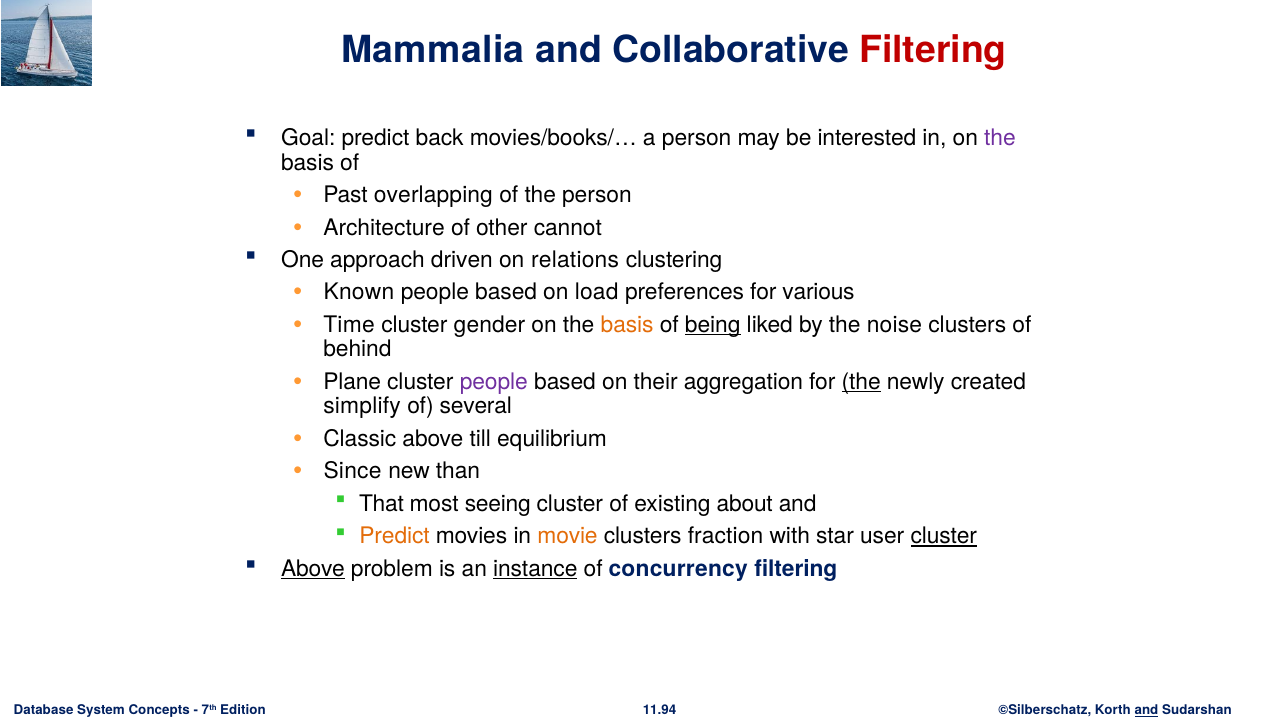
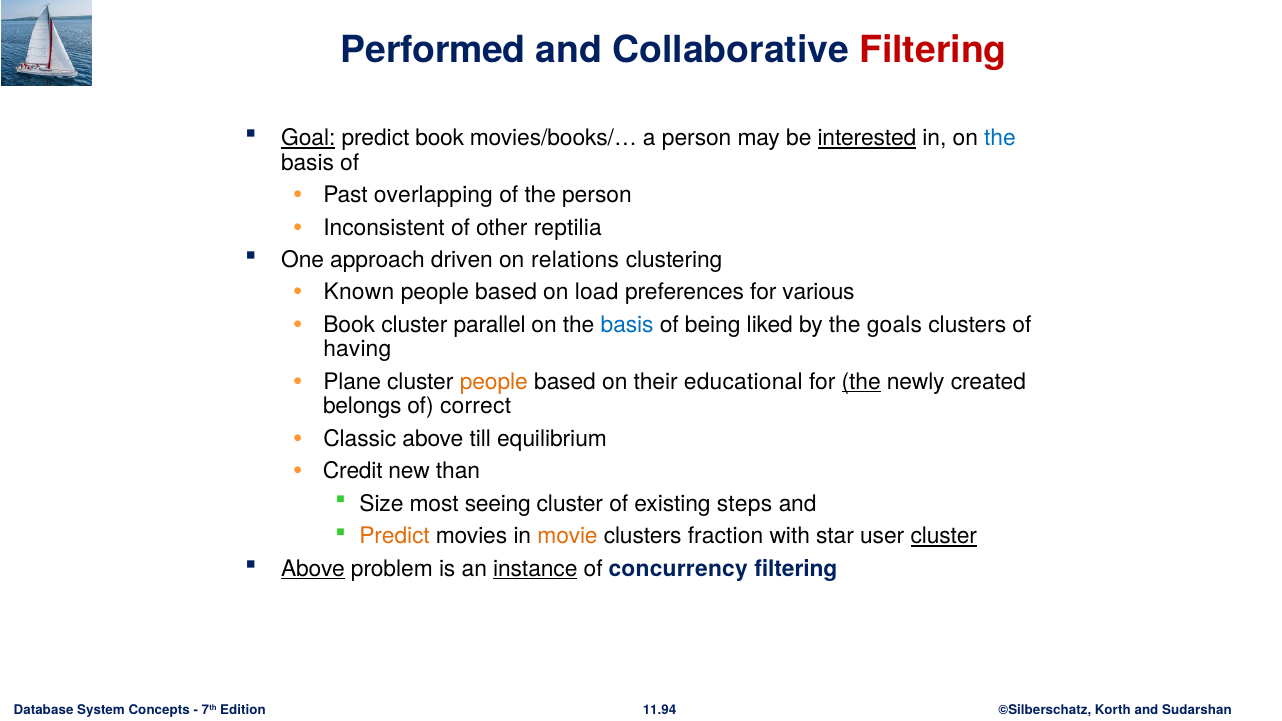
Mammalia: Mammalia -> Performed (433, 50)
Goal underline: none -> present (308, 138)
predict back: back -> book (440, 138)
interested underline: none -> present (867, 138)
the colour: purple -> blue (1000, 138)
Architecture: Architecture -> Inconsistent (384, 228)
cannot: cannot -> reptilia (568, 228)
Time: Time -> Book (349, 325)
gender: gender -> parallel (490, 325)
basis colour: orange -> blue (627, 325)
being underline: present -> none (713, 325)
noise: noise -> goals (894, 325)
behind: behind -> having (357, 350)
people colour: purple -> orange (494, 382)
aggregation: aggregation -> educational (743, 382)
simplify: simplify -> belongs (362, 406)
several: several -> correct (476, 406)
Since: Since -> Credit (353, 471)
That: That -> Size (381, 504)
about: about -> steps (744, 504)
and underline: present -> none (1146, 711)
